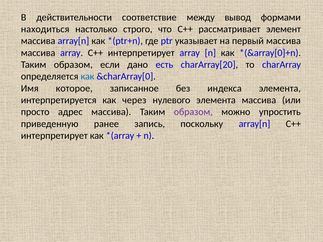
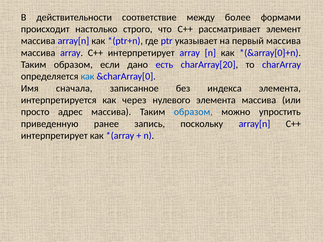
вывод: вывод -> более (238, 17)
находиться: находиться -> происходит (45, 29)
которое: которое -> сначала (74, 88)
образом colour: purple -> blue (193, 112)
